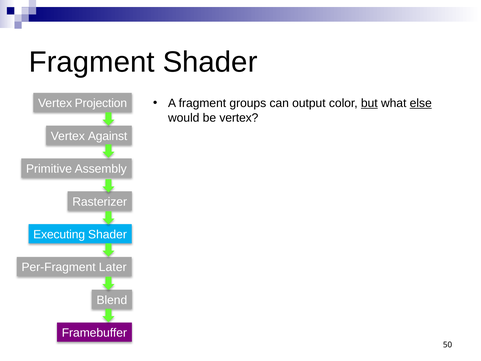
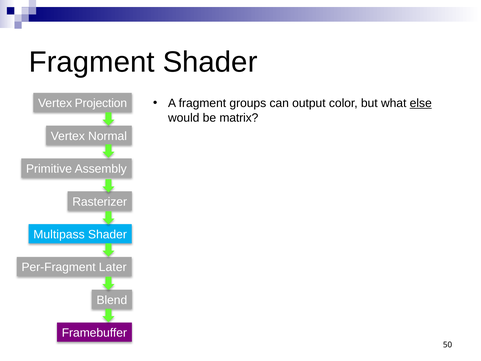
but underline: present -> none (369, 103)
be vertex: vertex -> matrix (239, 118)
Against: Against -> Normal (108, 136)
Executing: Executing -> Multipass (59, 234)
